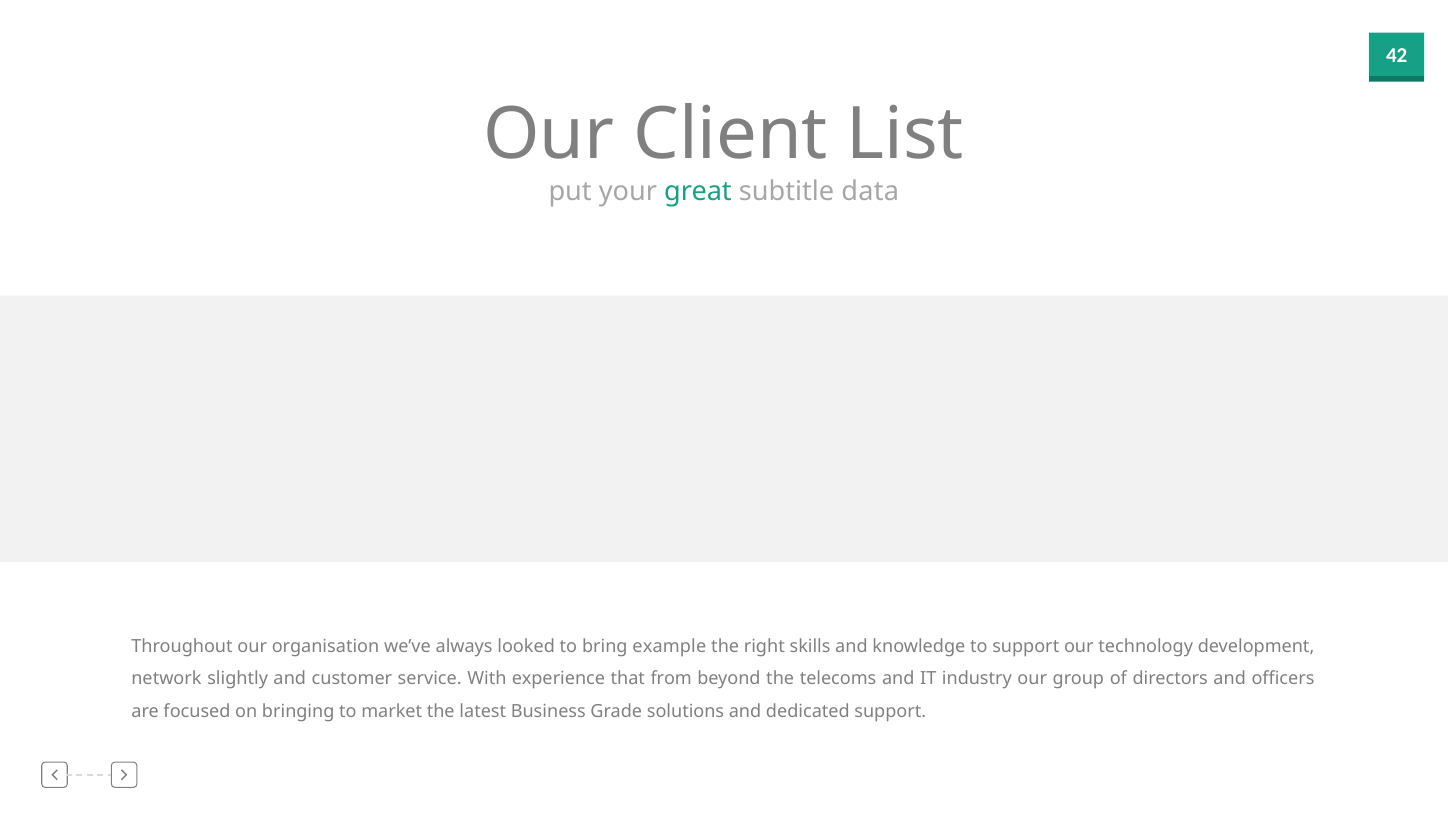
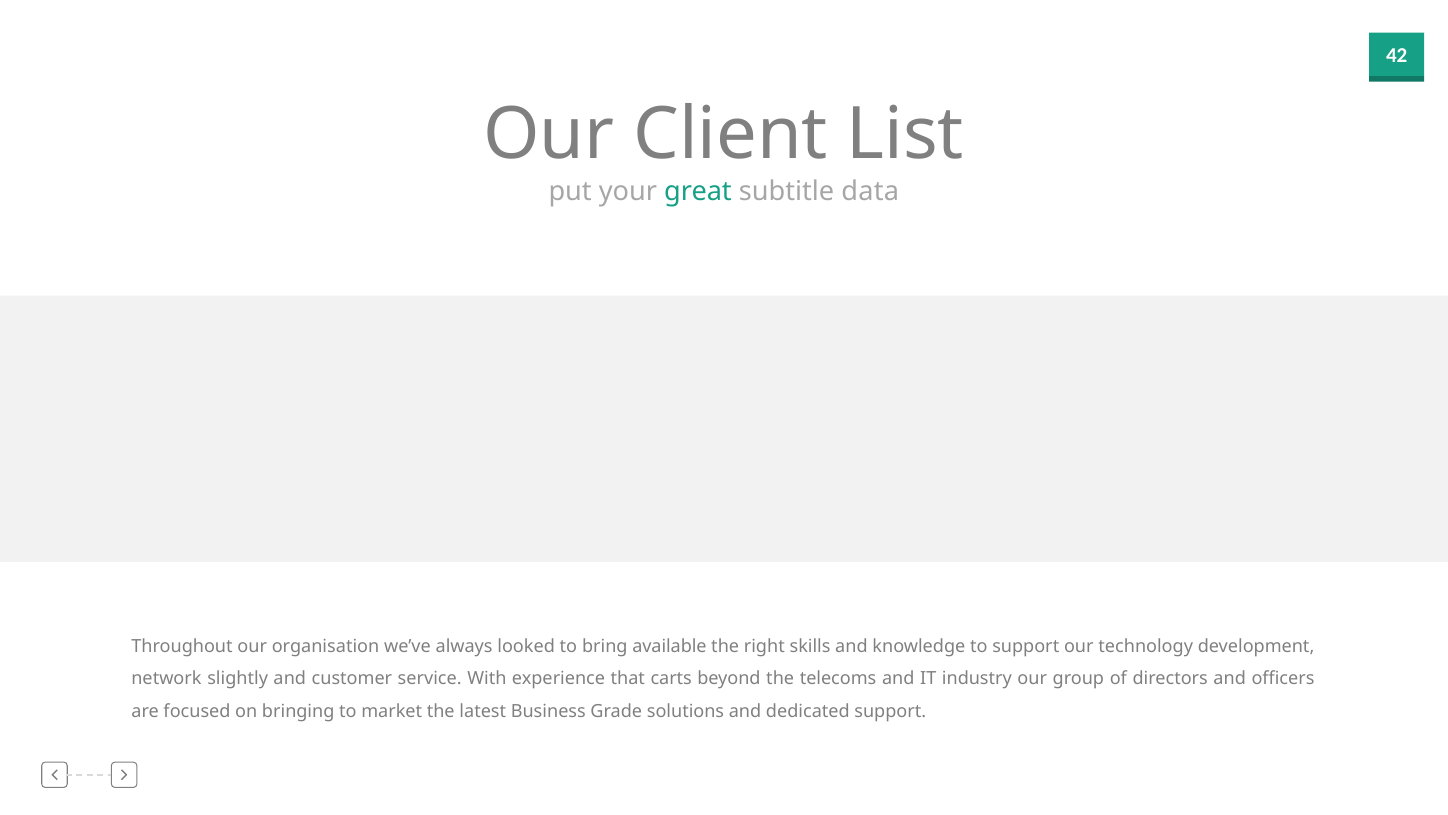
example: example -> available (669, 646)
from: from -> carts (671, 678)
